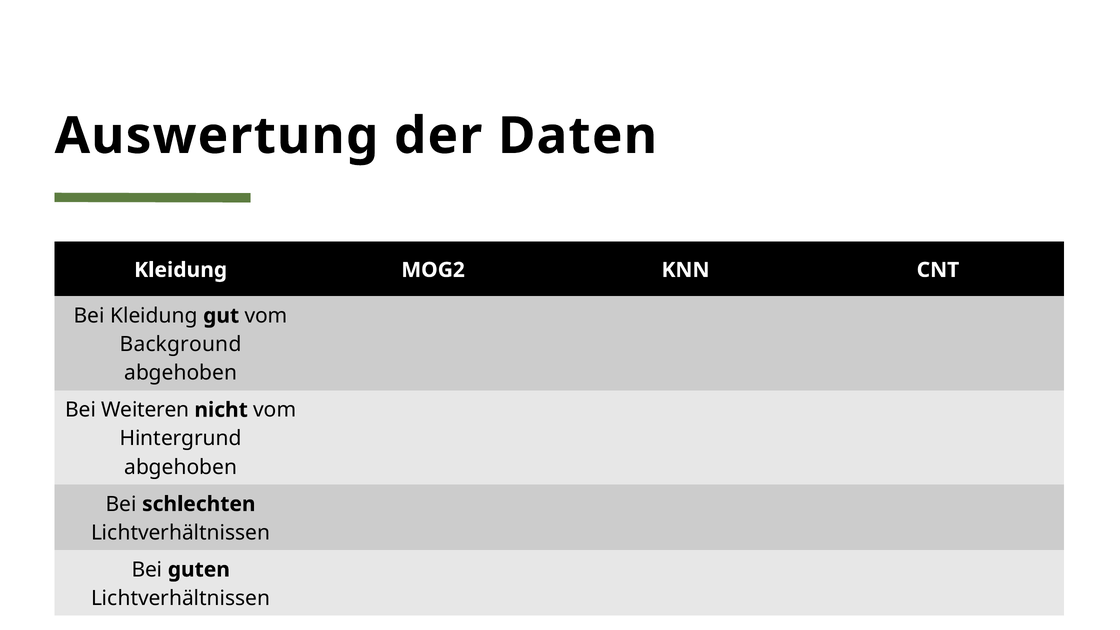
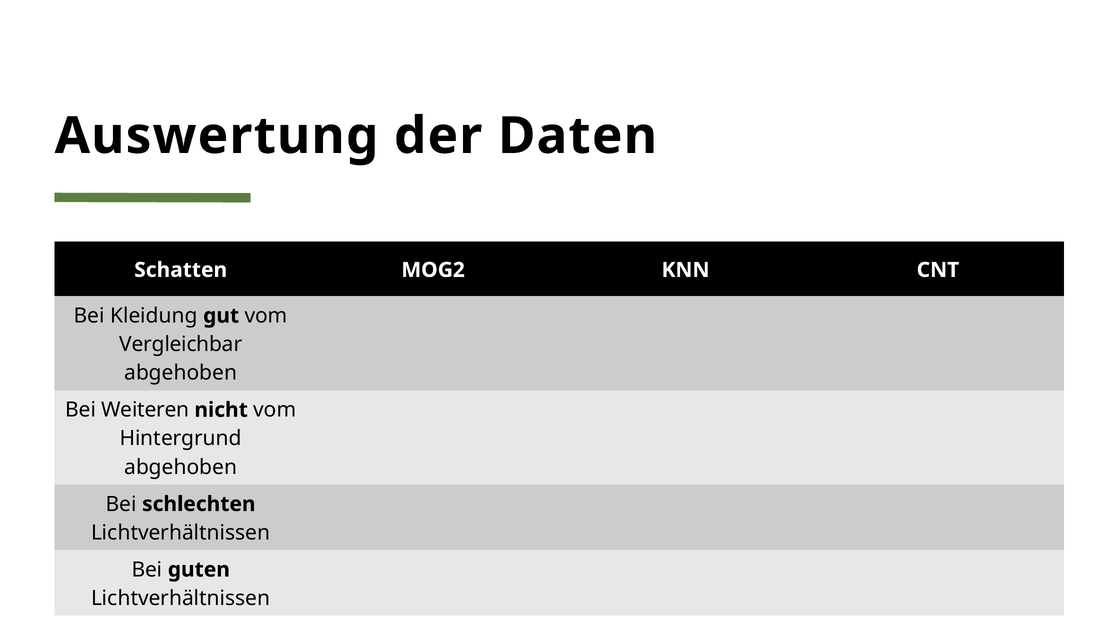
Kleidung: Kleidung -> Schatten (181, 270)
Background: Background -> Vergleichbar (181, 344)
